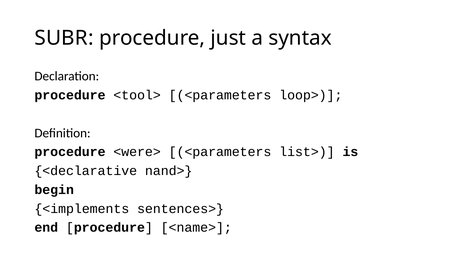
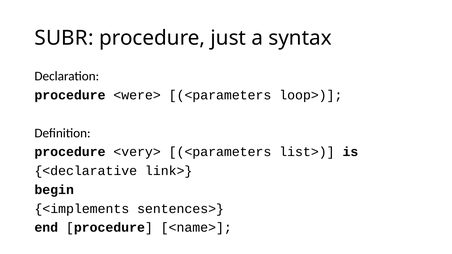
<tool>: <tool> -> <were> (137, 95)
<were>: <were> -> <very> (137, 152)
nand>: nand> -> link> (169, 171)
